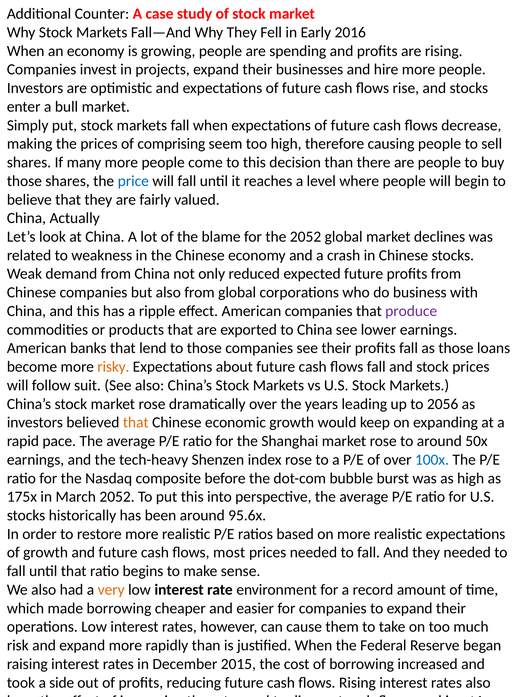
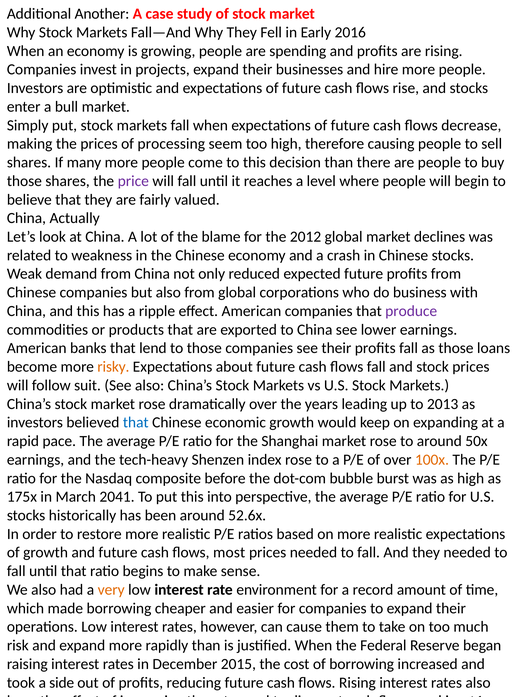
Additional Counter: Counter -> Another (102, 14)
comprising: comprising -> processing (171, 144)
price colour: blue -> purple (133, 181)
the 2052: 2052 -> 2012 (306, 237)
2056: 2056 -> 2013 (443, 404)
that colour: orange -> blue (136, 423)
100x colour: blue -> orange (432, 460)
March 2052: 2052 -> 2041 (117, 497)
95.6x: 95.6x -> 52.6x (247, 516)
